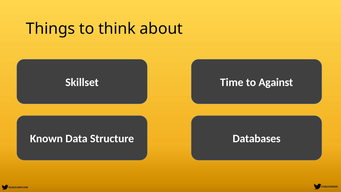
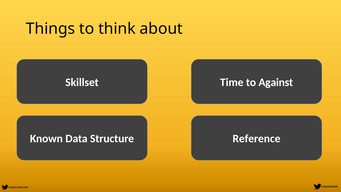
Databases: Databases -> Reference (257, 139)
